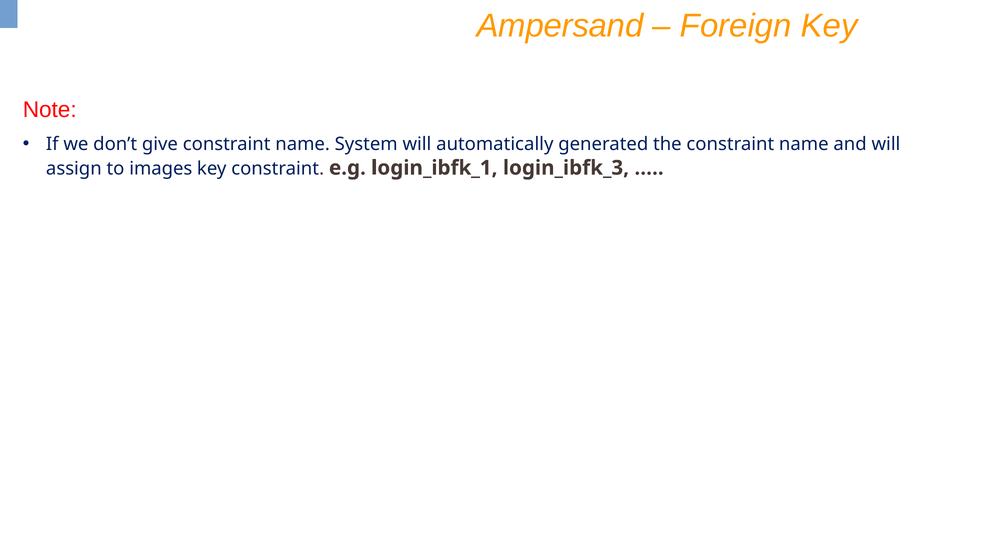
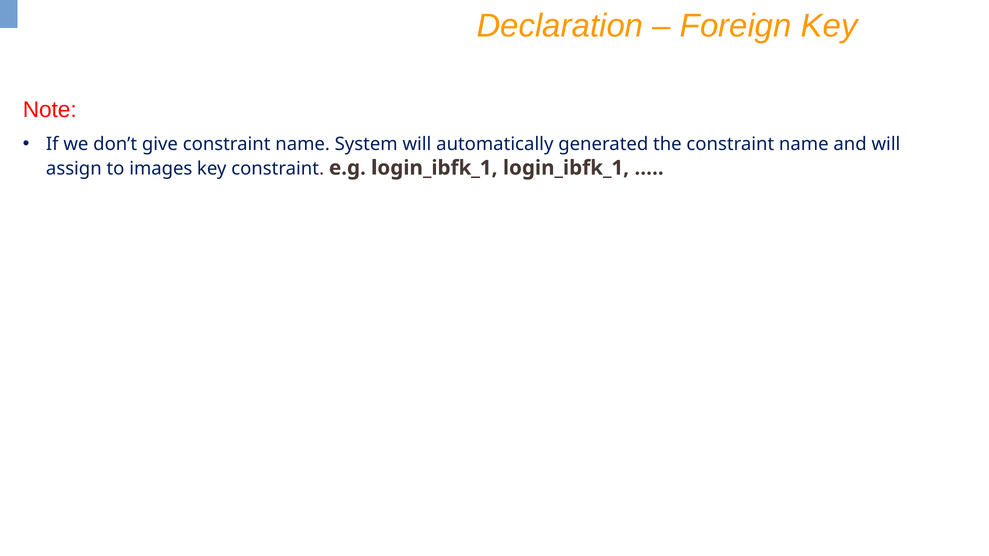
Ampersand: Ampersand -> Declaration (560, 26)
login_ibfk_1 login_ibfk_3: login_ibfk_3 -> login_ibfk_1 (566, 168)
